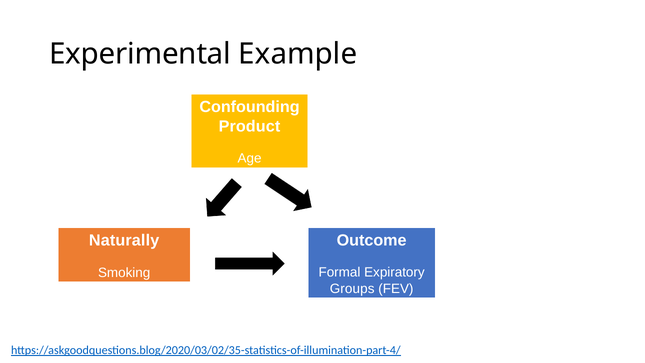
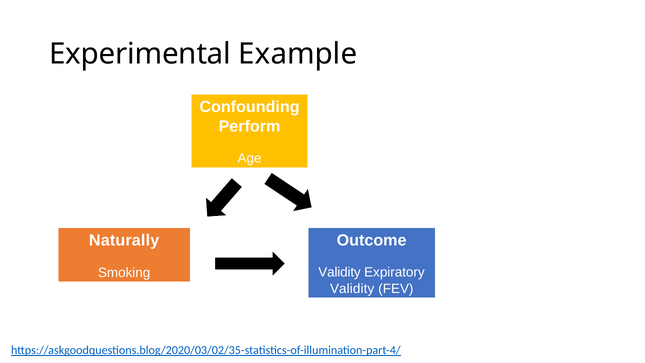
Product: Product -> Perform (250, 126)
Formal: Formal -> Validity (340, 272)
Groups: Groups -> Validity (352, 289)
